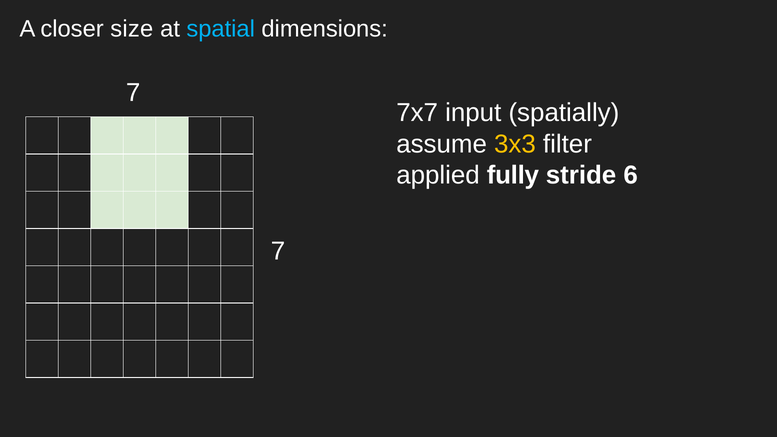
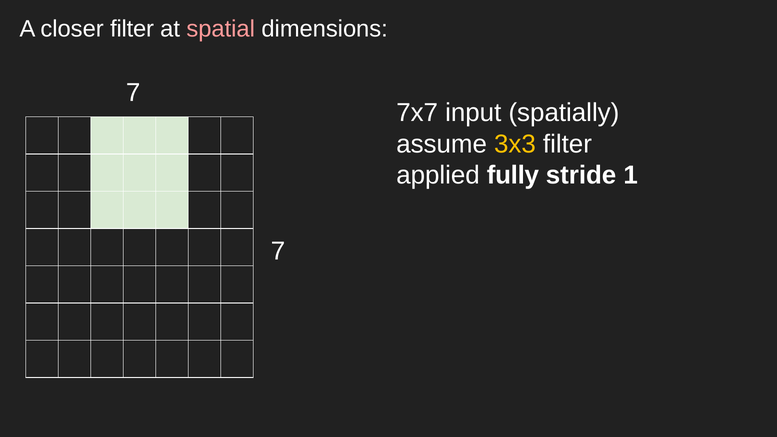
closer size: size -> filter (132, 29)
spatial colour: light blue -> pink (221, 29)
6: 6 -> 1 (631, 175)
